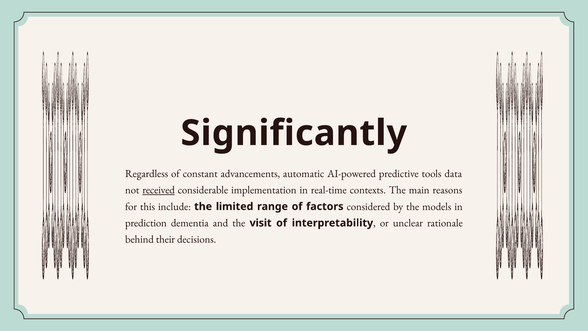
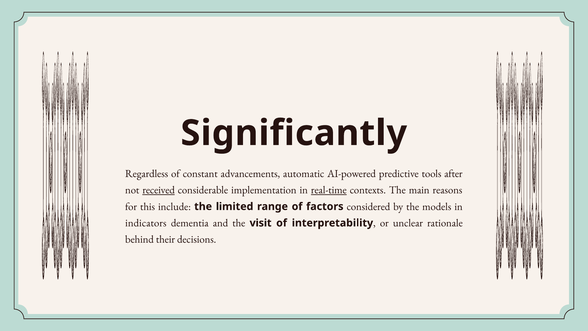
data: data -> after (453, 173)
real-time underline: none -> present (329, 190)
prediction: prediction -> indicators (146, 223)
